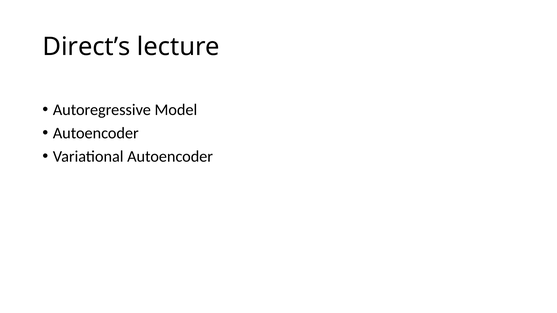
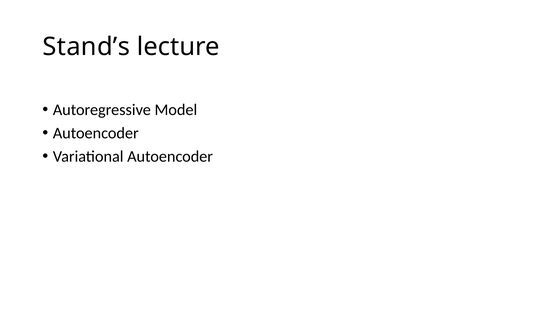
Direct’s: Direct’s -> Stand’s (86, 47)
